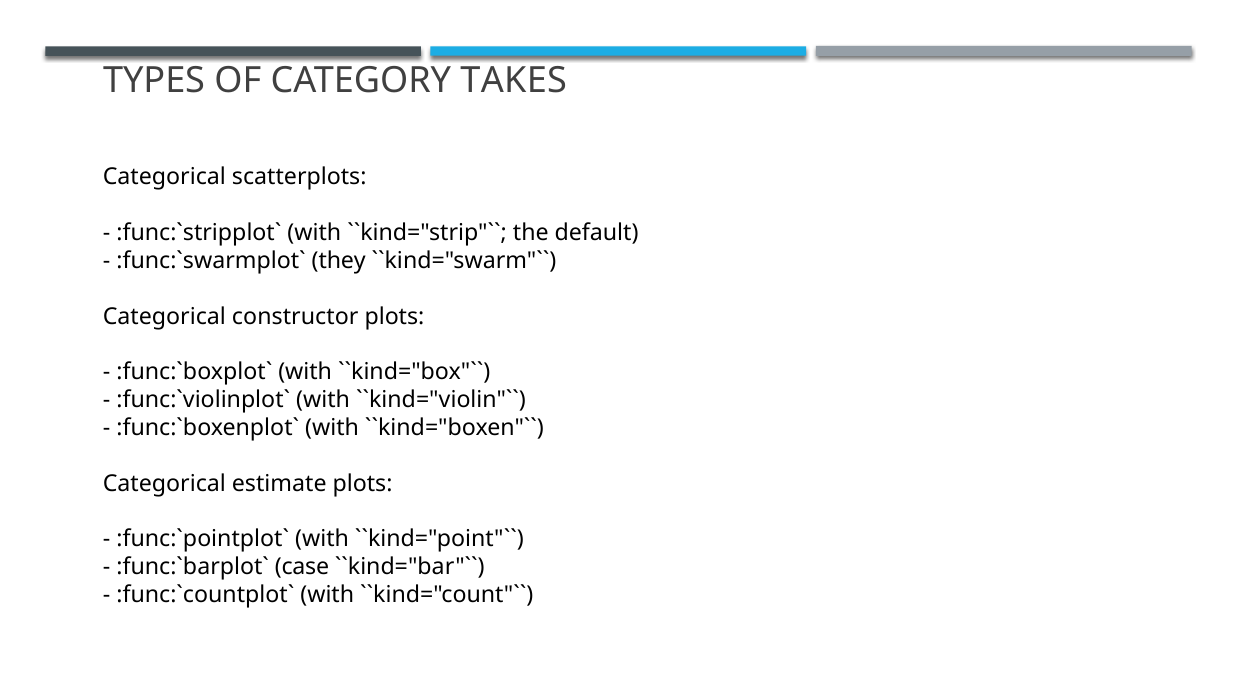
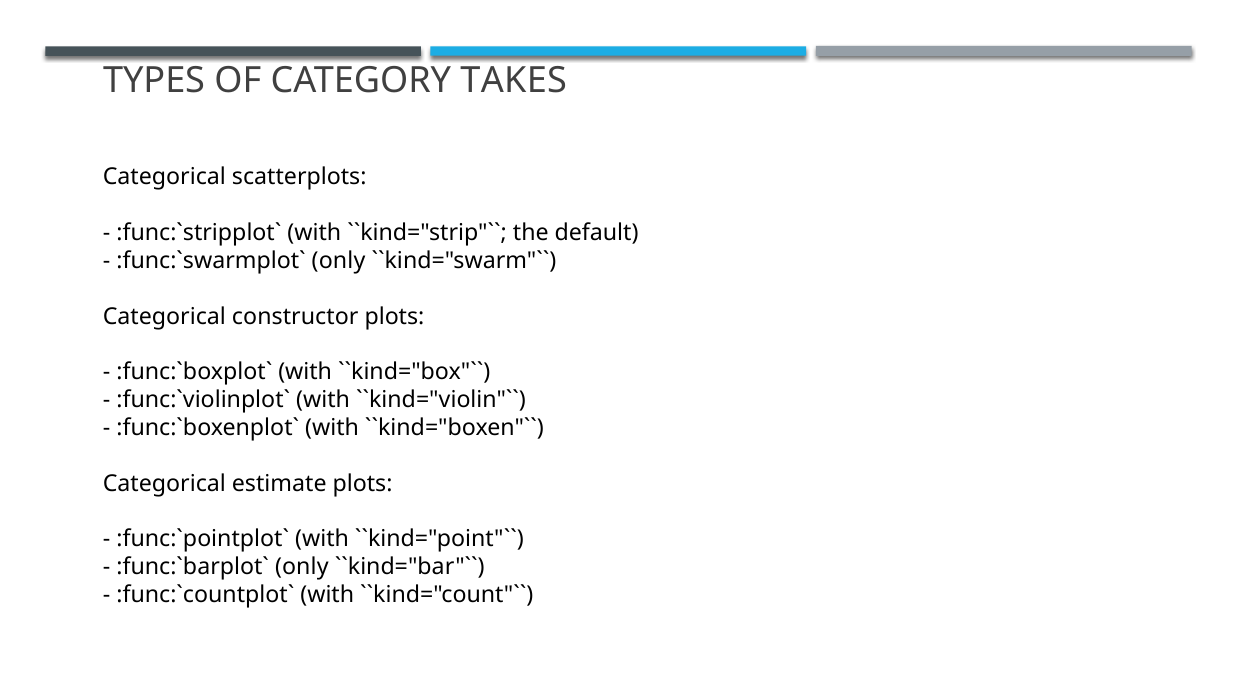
they: they -> only (339, 261)
case: case -> only (302, 567)
